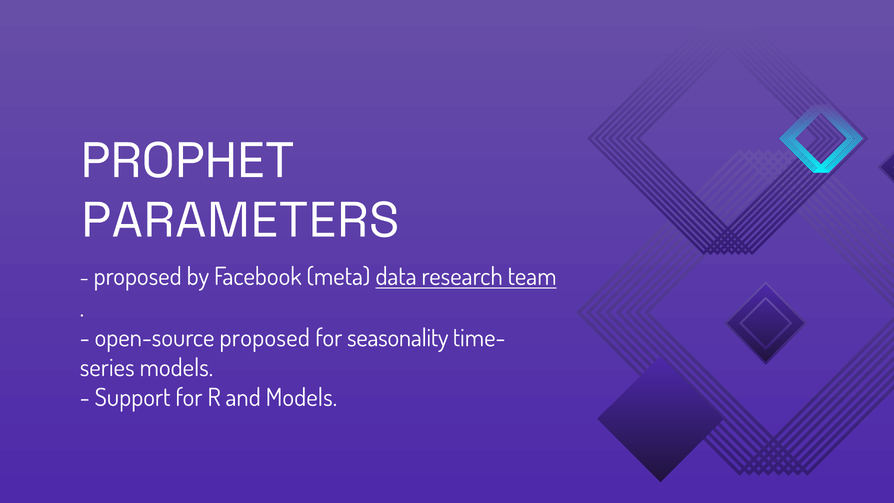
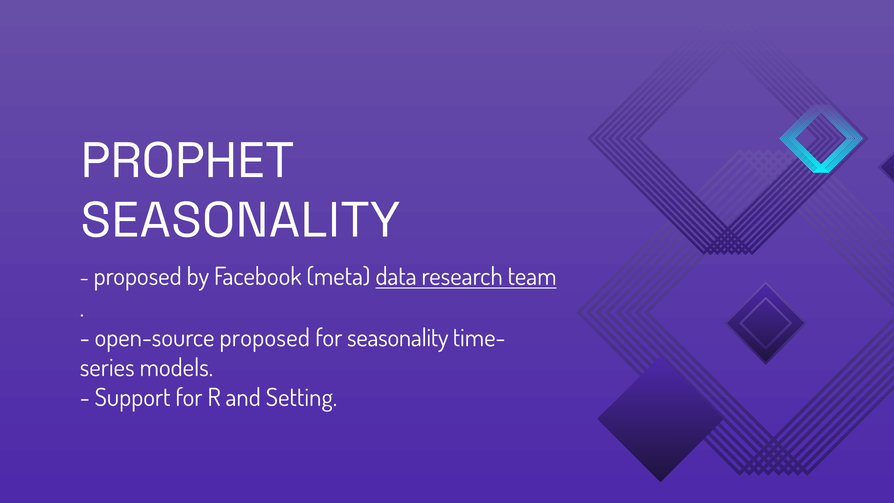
PARAMETERS: PARAMETERS -> SEASONALITY (240, 220)
and Models: Models -> Setting (301, 398)
